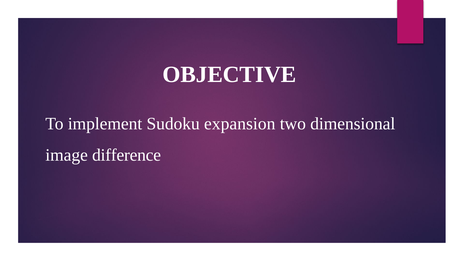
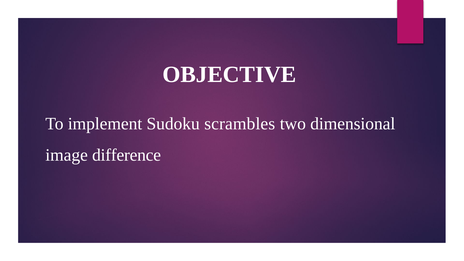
expansion: expansion -> scrambles (240, 124)
